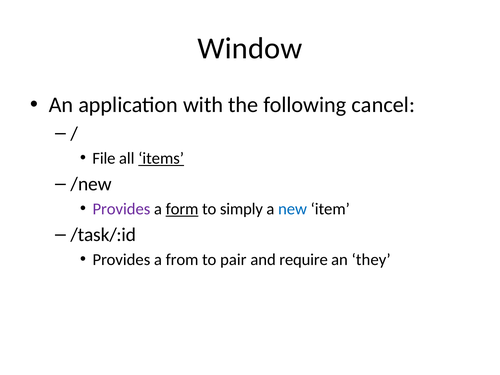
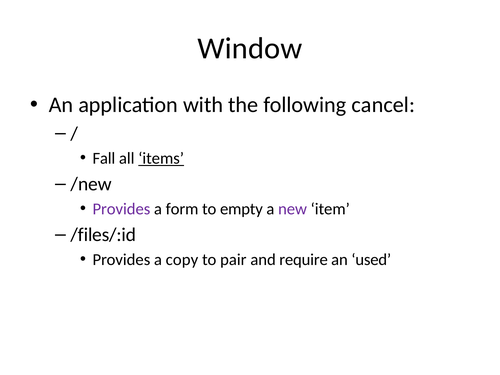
File: File -> Fall (104, 158)
form underline: present -> none (182, 209)
simply: simply -> empty (241, 209)
new colour: blue -> purple (293, 209)
/task/:id: /task/:id -> /files/:id (103, 235)
from: from -> copy (182, 260)
they: they -> used (371, 260)
